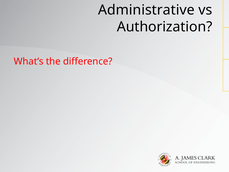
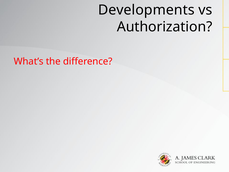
Administrative: Administrative -> Developments (146, 10)
